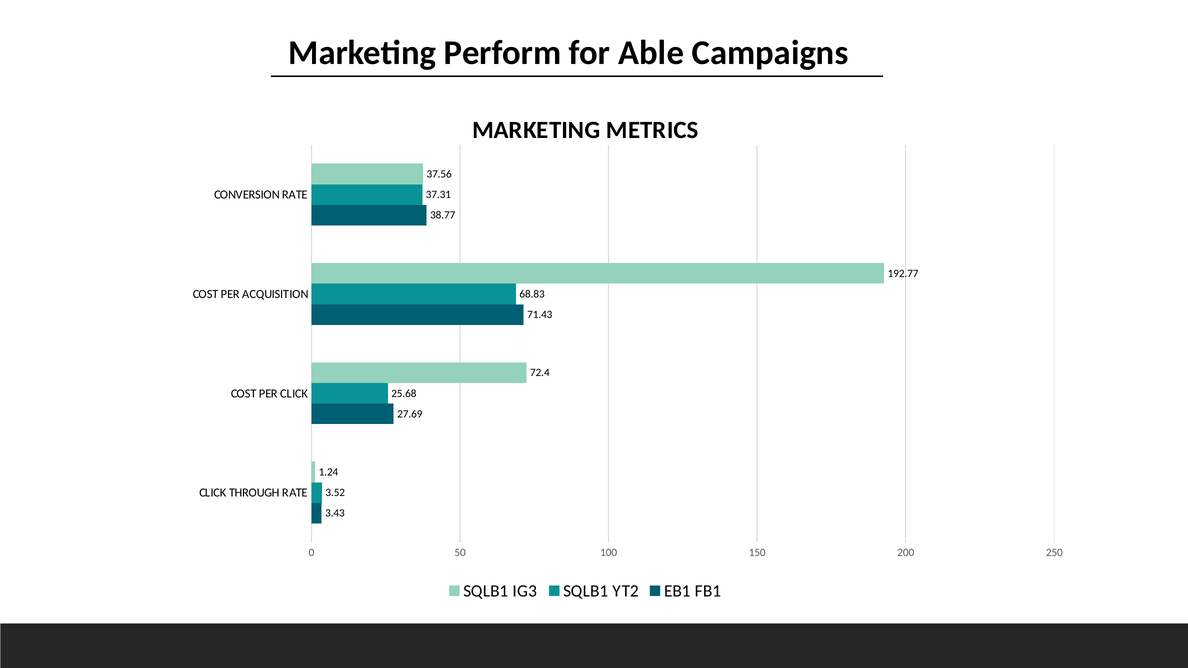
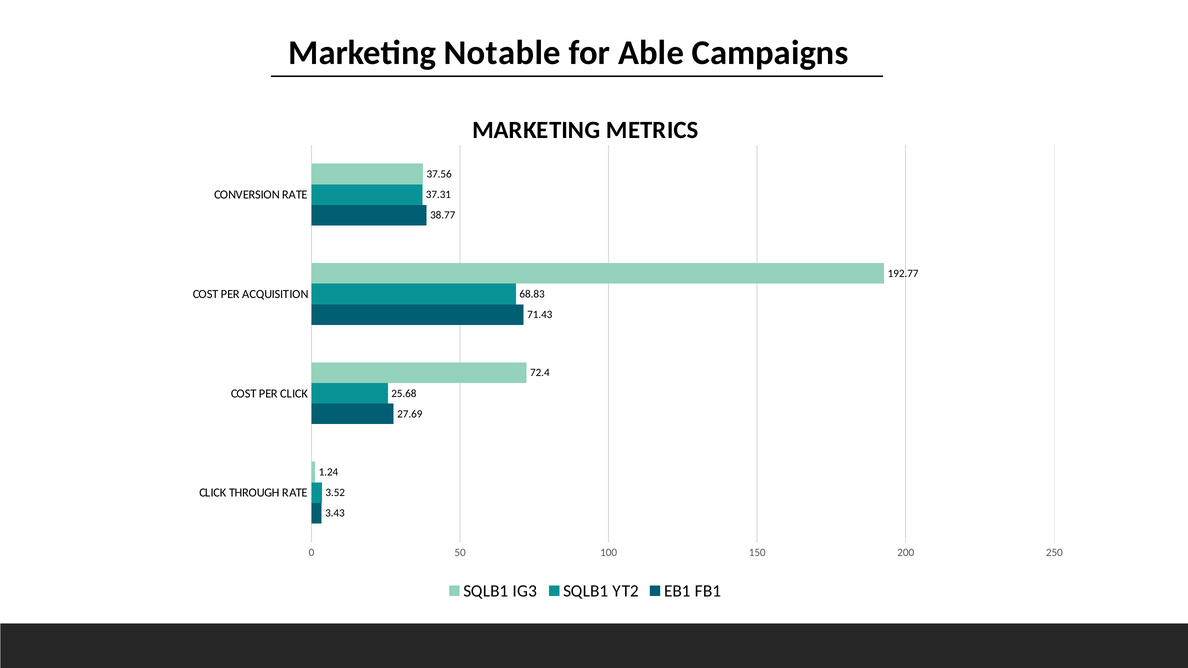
Perform: Perform -> Notable (502, 53)
